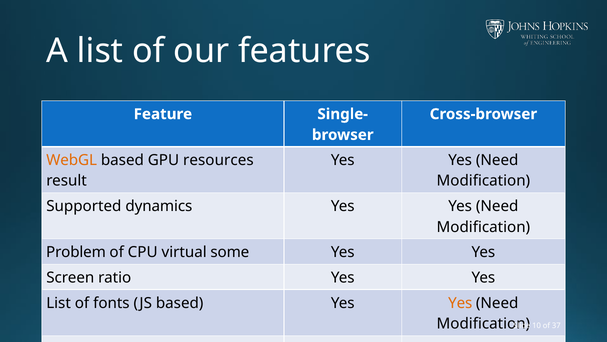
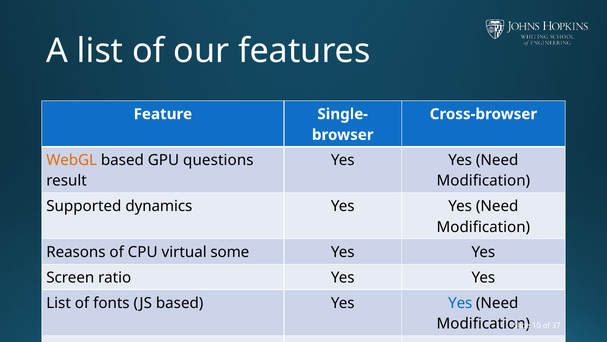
resources: resources -> questions (218, 160)
Problem: Problem -> Reasons (76, 252)
Yes colour: orange -> blue (460, 303)
